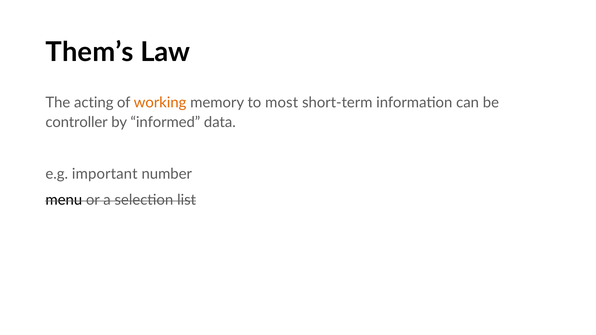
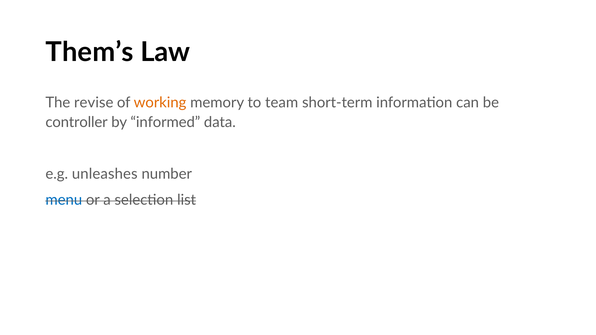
acting: acting -> revise (94, 103)
most: most -> team (282, 103)
important: important -> unleashes (105, 174)
menu colour: black -> blue (64, 200)
